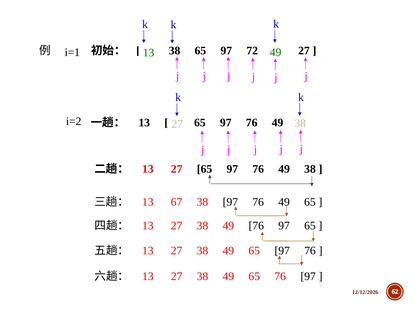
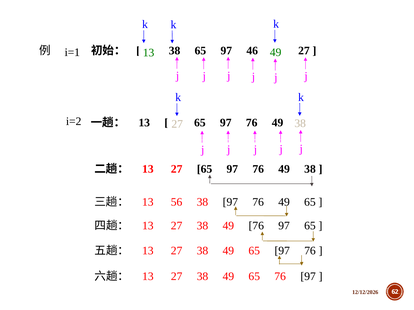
72: 72 -> 46 (252, 51)
67: 67 -> 56 (177, 202)
